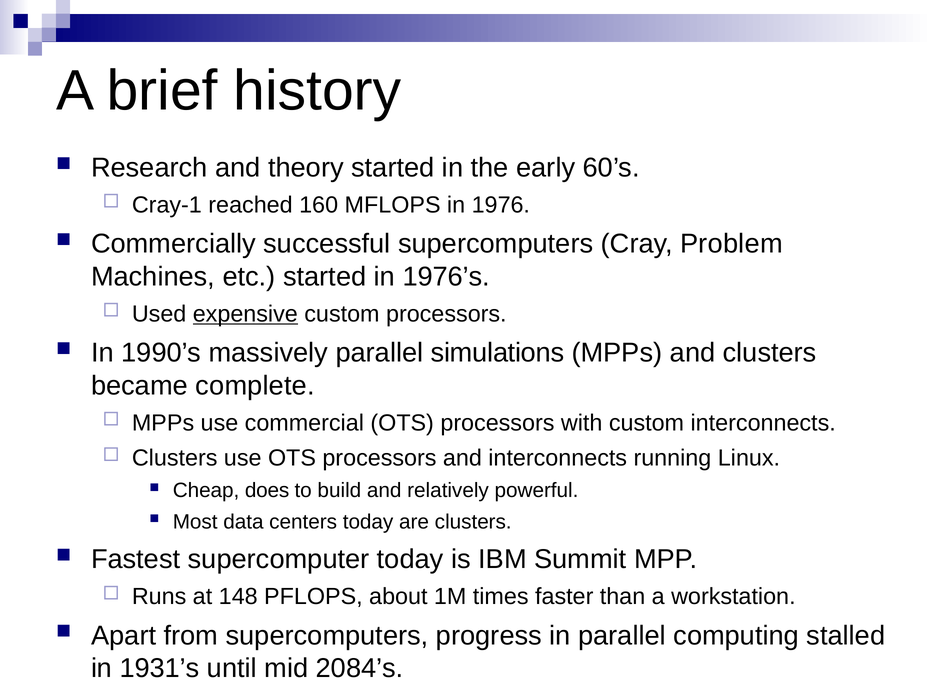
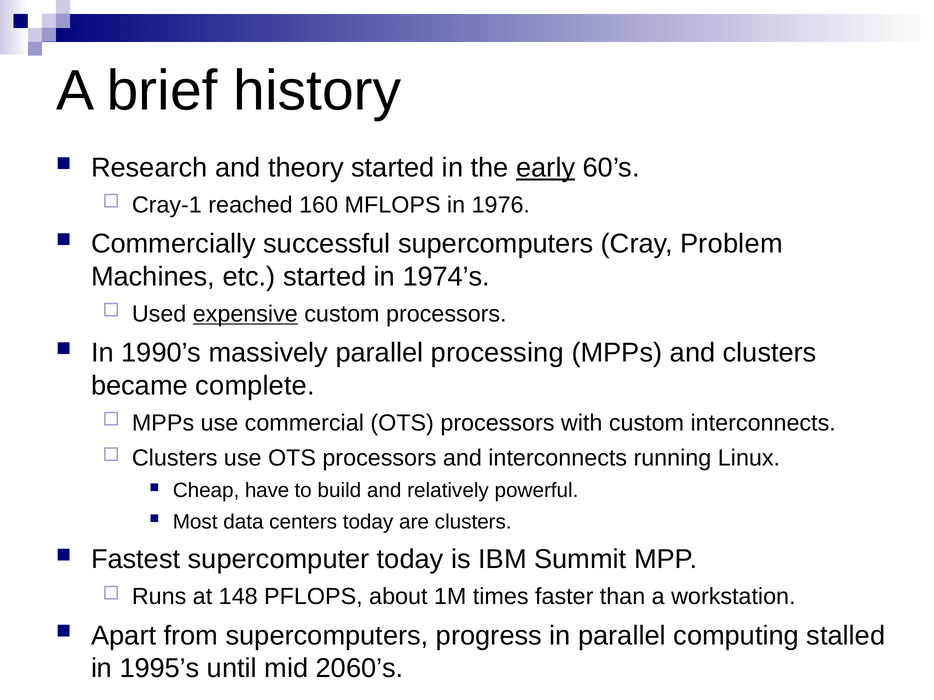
early underline: none -> present (546, 168)
1976’s: 1976’s -> 1974’s (446, 277)
simulations: simulations -> processing (497, 353)
does: does -> have (267, 491)
1931’s: 1931’s -> 1995’s (160, 669)
2084’s: 2084’s -> 2060’s (360, 669)
